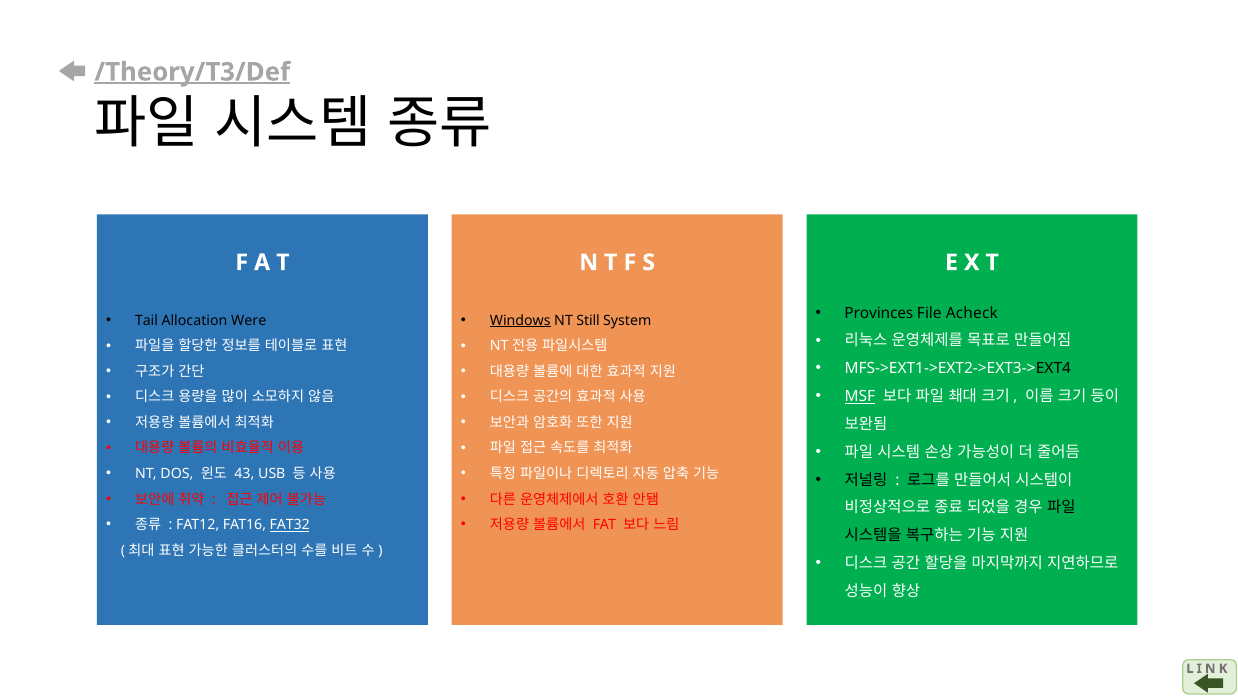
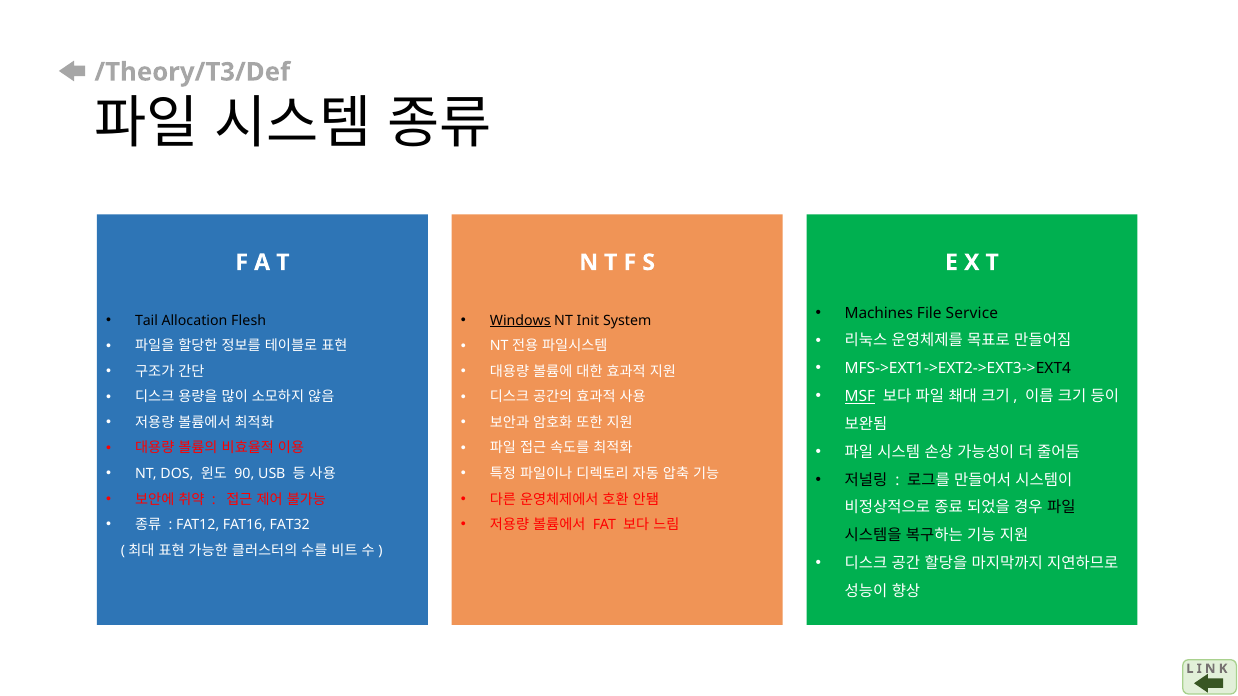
/Theory/T3/Def underline: present -> none (192, 72)
Provinces: Provinces -> Machines (879, 313)
Acheck: Acheck -> Service (972, 313)
Were: Were -> Flesh (249, 321)
Still: Still -> Init (588, 321)
43: 43 -> 90 (244, 474)
FAT32 underline: present -> none (290, 525)
